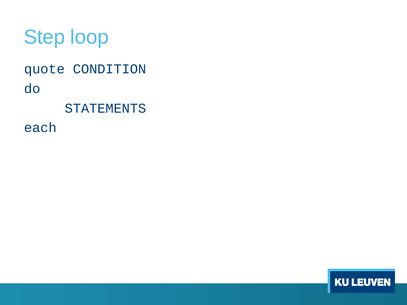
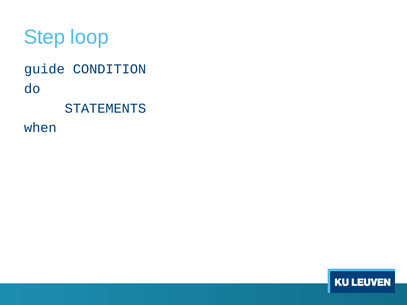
quote: quote -> guide (44, 69)
each: each -> when (40, 128)
